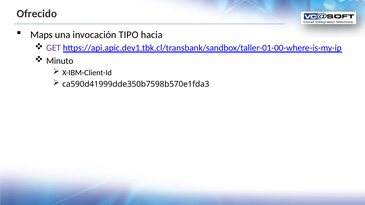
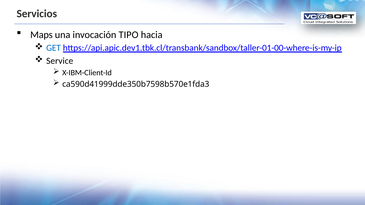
Ofrecido: Ofrecido -> Servicios (37, 14)
GET colour: purple -> blue (54, 48)
Minuto: Minuto -> Service (60, 61)
